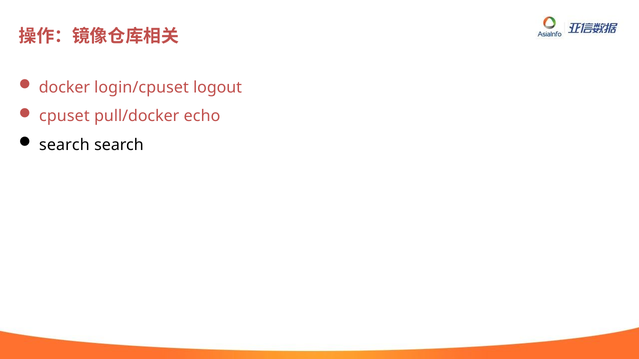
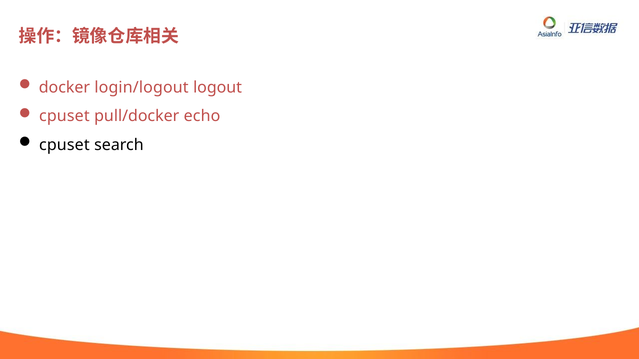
login/cpuset: login/cpuset -> login/logout (142, 87)
search: search -> cpuset (64, 145)
